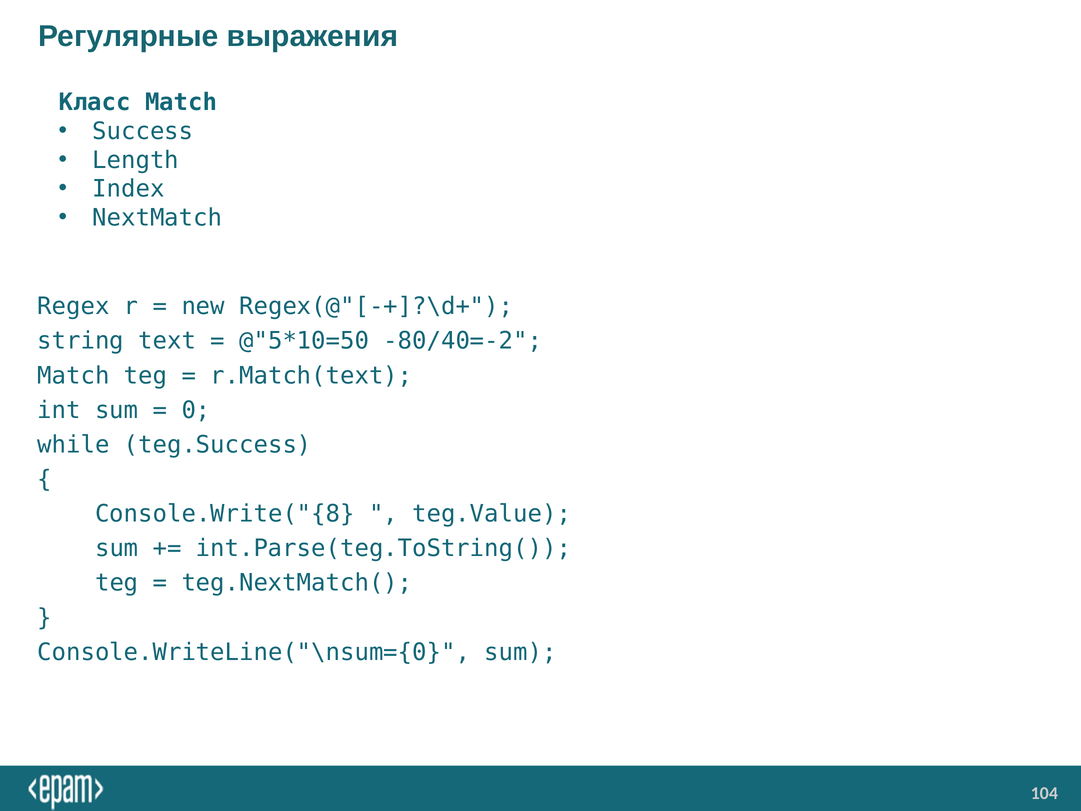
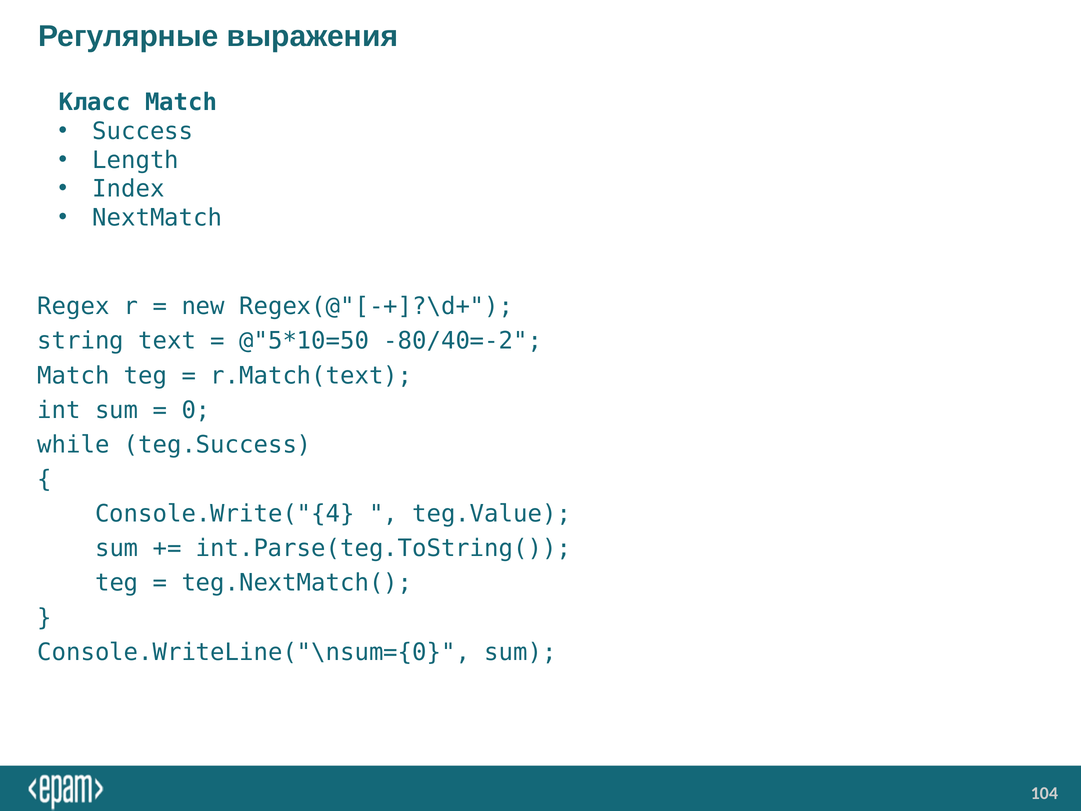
Console.Write("{8: Console.Write("{8 -> Console.Write("{4 (225, 514)
